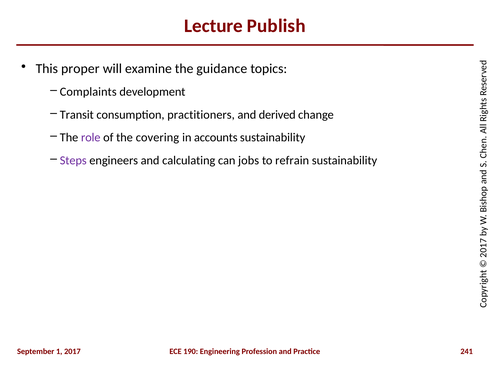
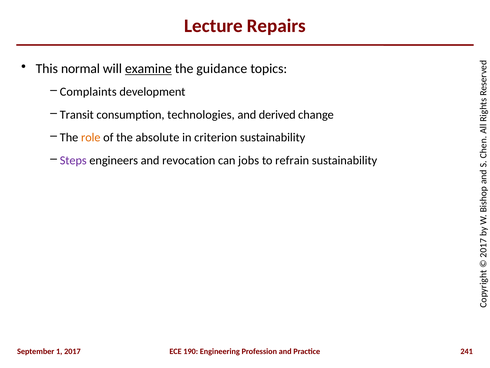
Publish: Publish -> Repairs (276, 26)
proper: proper -> normal (80, 69)
examine underline: none -> present (148, 69)
practitioners: practitioners -> technologies (201, 115)
role colour: purple -> orange (91, 137)
covering: covering -> absolute (157, 137)
accounts: accounts -> criterion (216, 137)
calculating: calculating -> revocation (189, 160)
